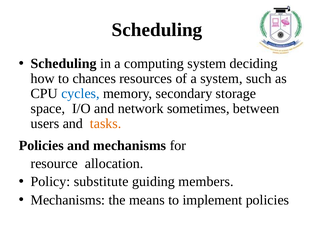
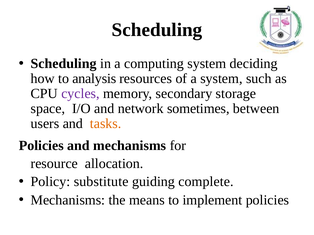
chances: chances -> analysis (94, 79)
cycles colour: blue -> purple (80, 94)
members: members -> complete (206, 182)
